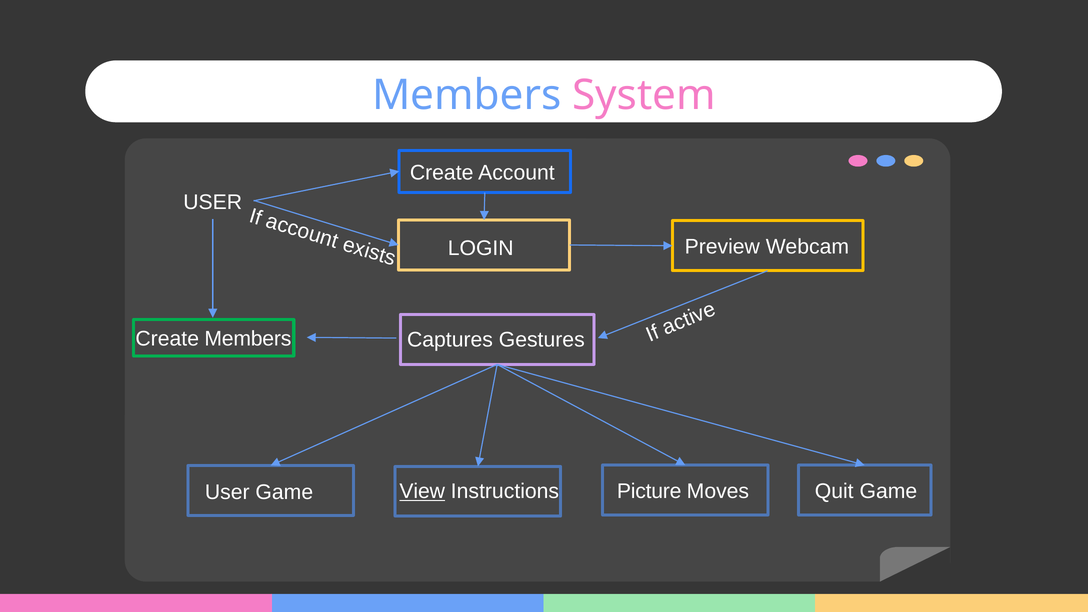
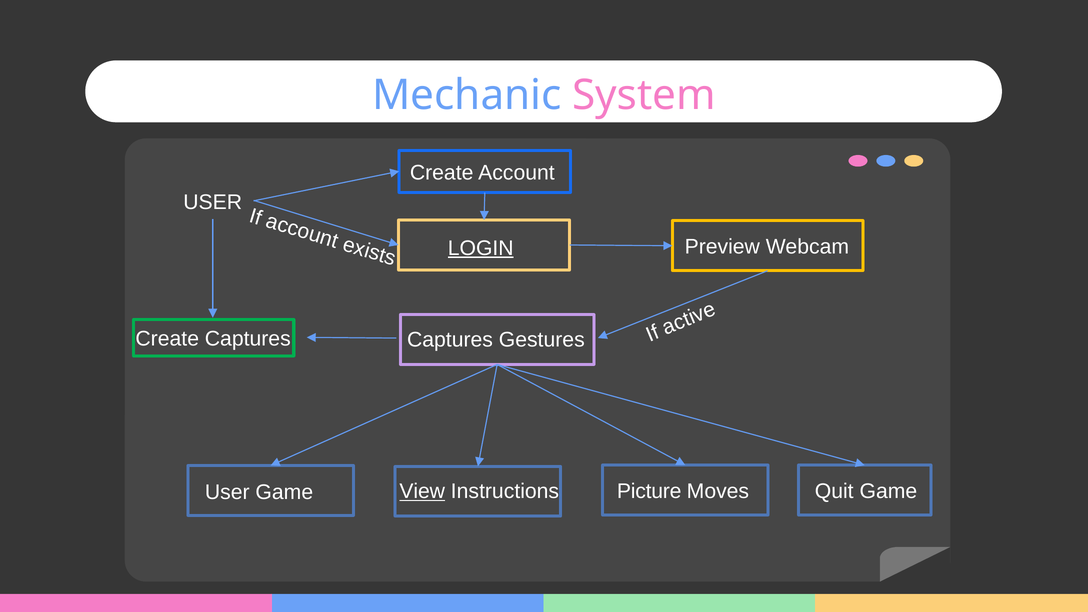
Members: Members -> Mechanic (467, 95)
LOGIN underline: none -> present (481, 248)
Create Members: Members -> Captures (248, 339)
